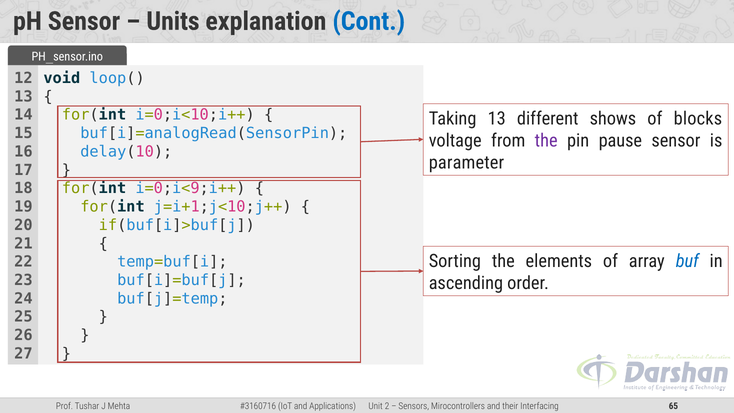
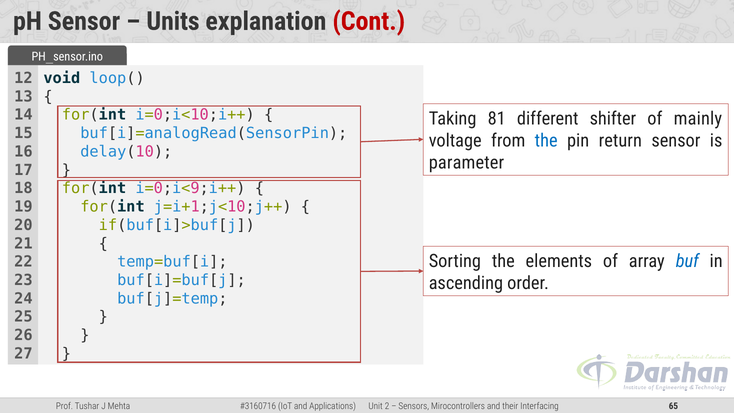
Cont colour: blue -> red (369, 21)
Taking 13: 13 -> 81 (497, 119)
shows: shows -> shifter (613, 119)
blocks: blocks -> mainly (698, 119)
the colour: purple -> blue (546, 141)
pause: pause -> return (620, 141)
